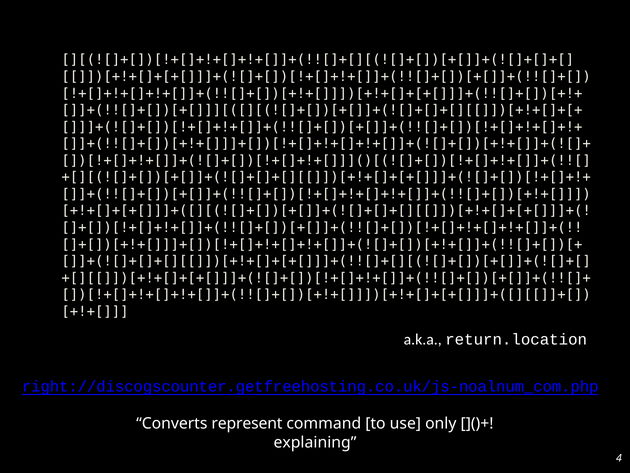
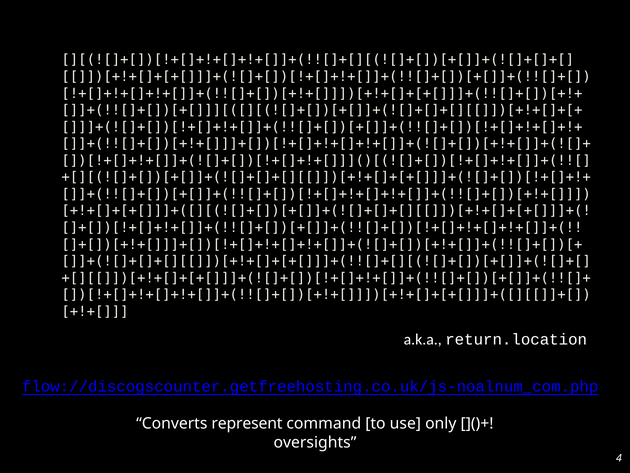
right://discogscounter.getfreehosting.co.uk/js-noalnum_com.php: right://discogscounter.getfreehosting.co.uk/js-noalnum_com.php -> flow://discogscounter.getfreehosting.co.uk/js-noalnum_com.php (310, 386)
explaining: explaining -> oversights (315, 442)
